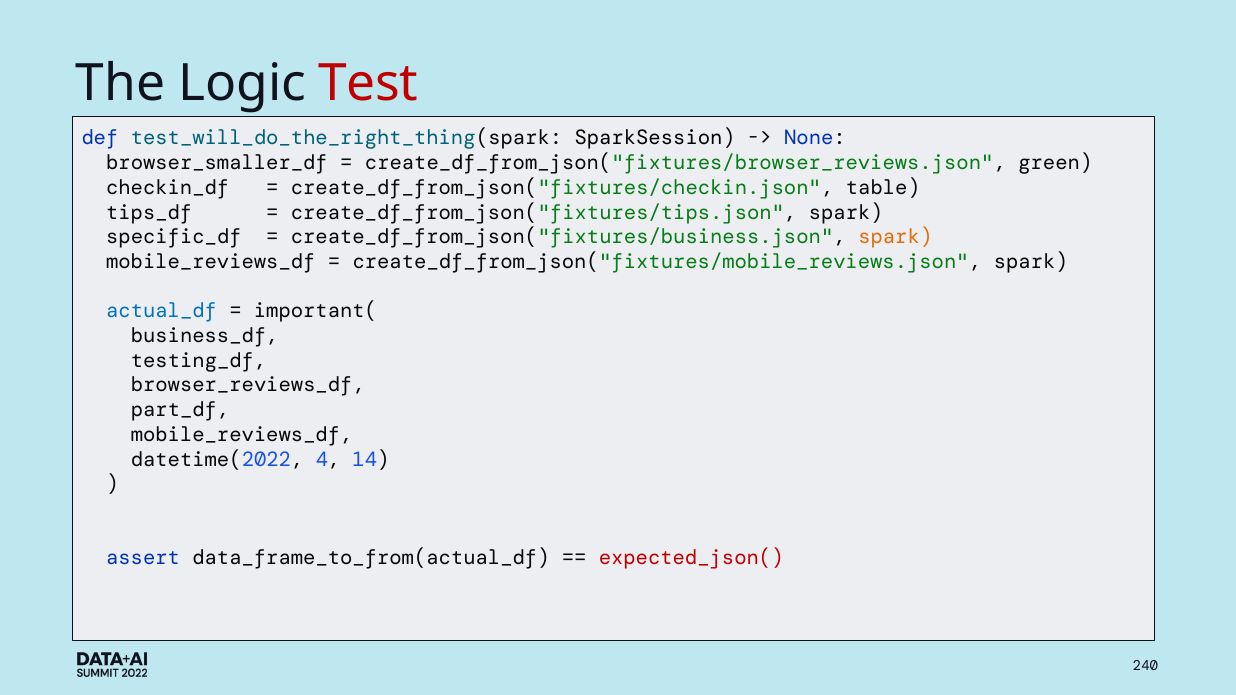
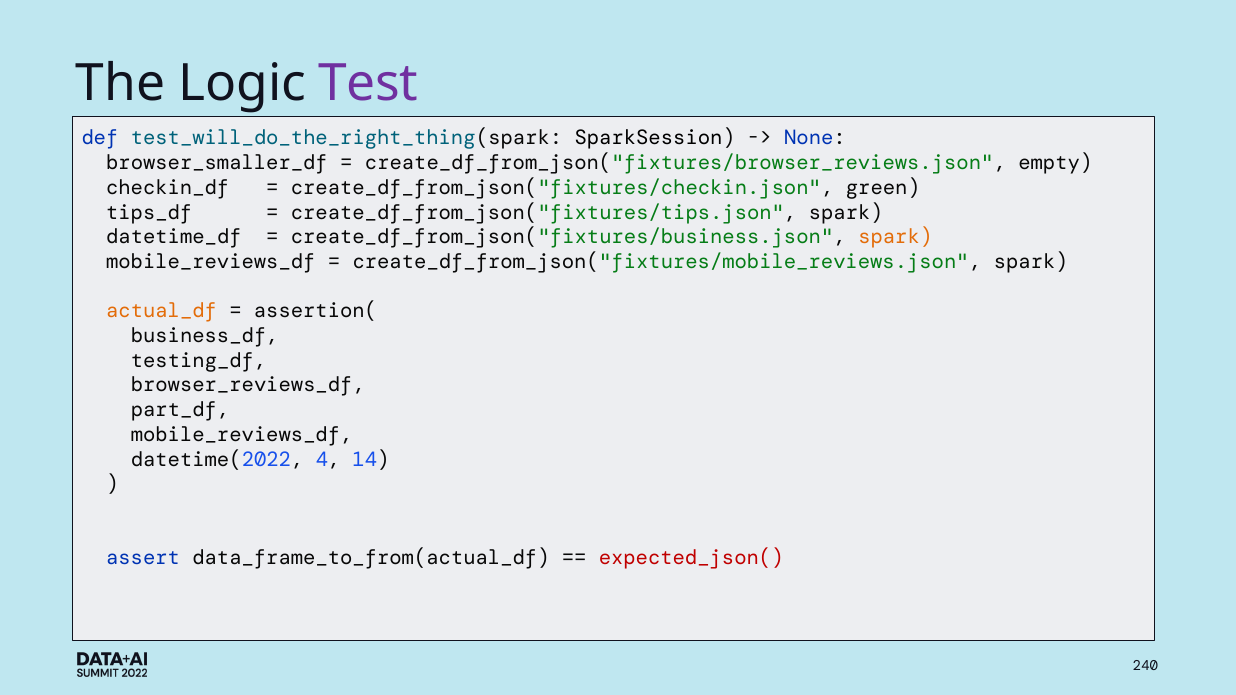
Test colour: red -> purple (369, 84)
green: green -> empty (1055, 163)
table: table -> green (883, 188)
specific_df: specific_df -> datetime_df (174, 237)
actual_df colour: blue -> orange (162, 311)
important(: important( -> assertion( (315, 311)
